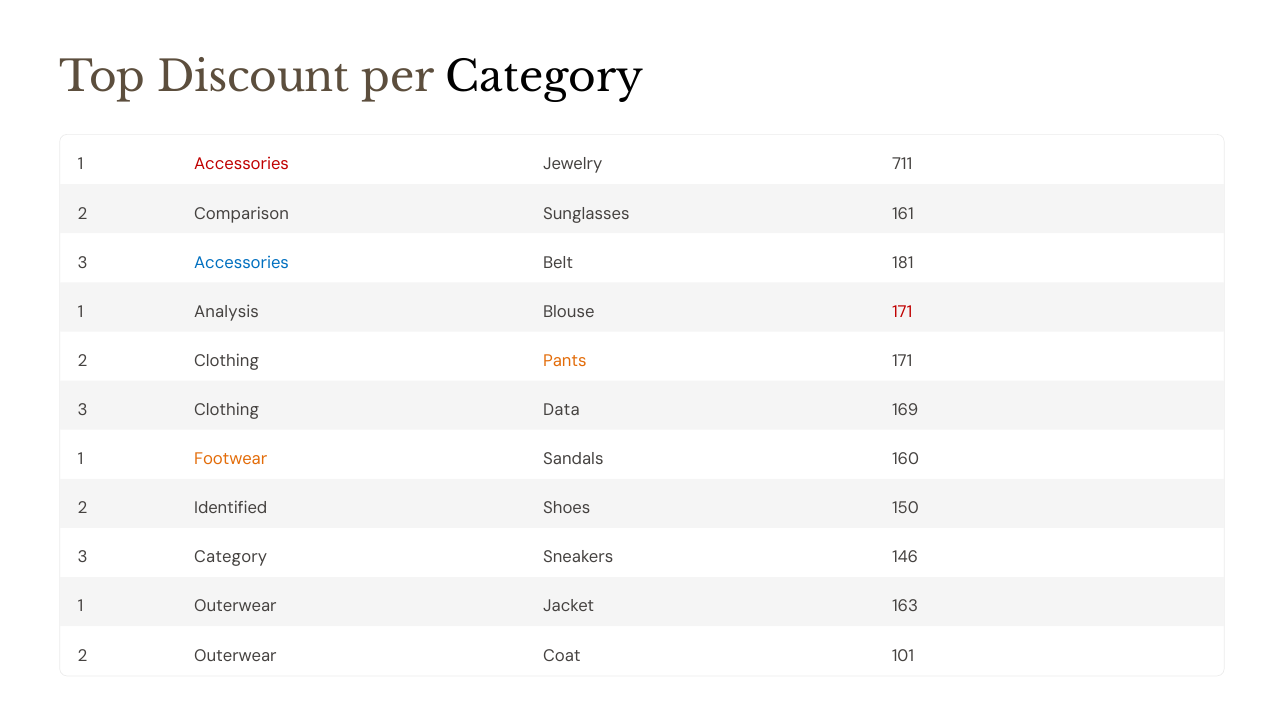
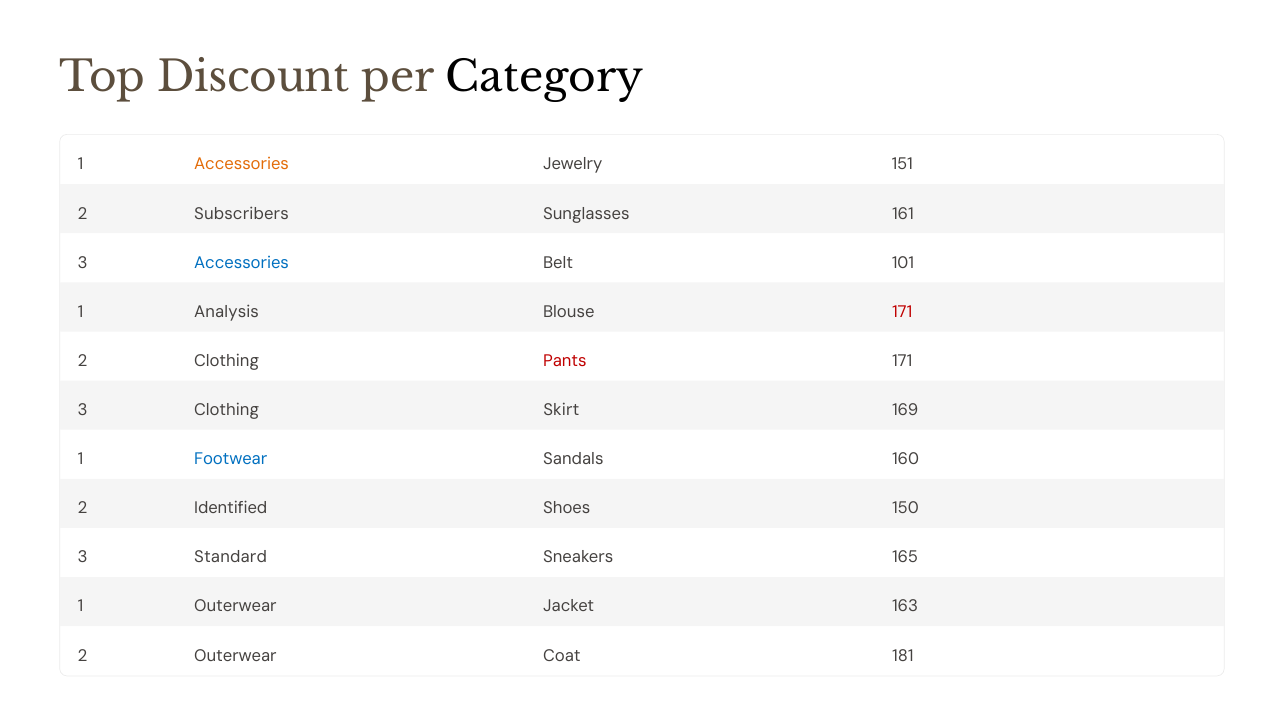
Accessories colour: red -> orange (242, 164)
711: 711 -> 151 (902, 164)
Comparison: Comparison -> Subscribers (241, 214)
181: 181 -> 101 (903, 263)
Pants colour: orange -> red (565, 361)
Data: Data -> Skirt (561, 410)
Footwear colour: orange -> blue (231, 459)
3 Category: Category -> Standard (231, 557)
146: 146 -> 165 (905, 557)
101: 101 -> 181 (903, 656)
